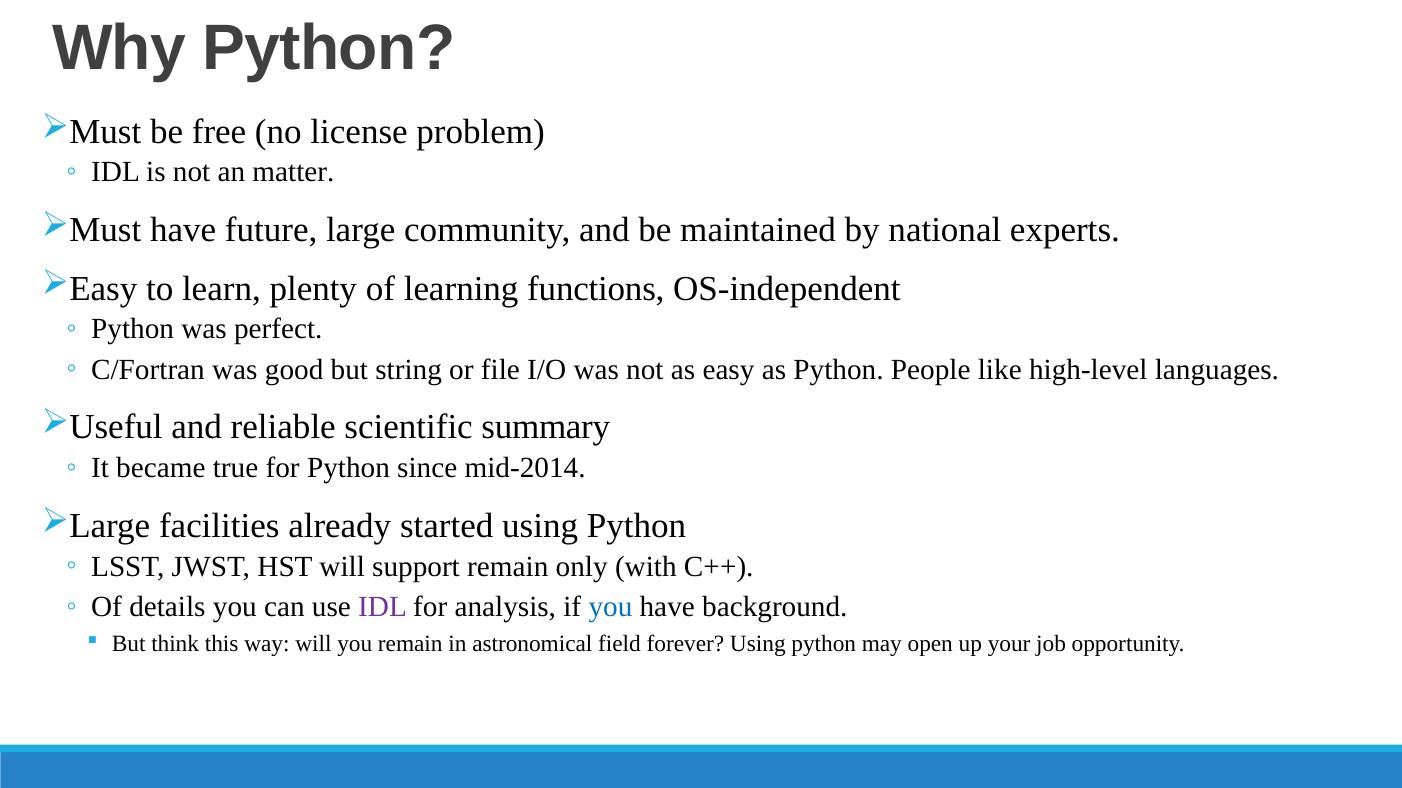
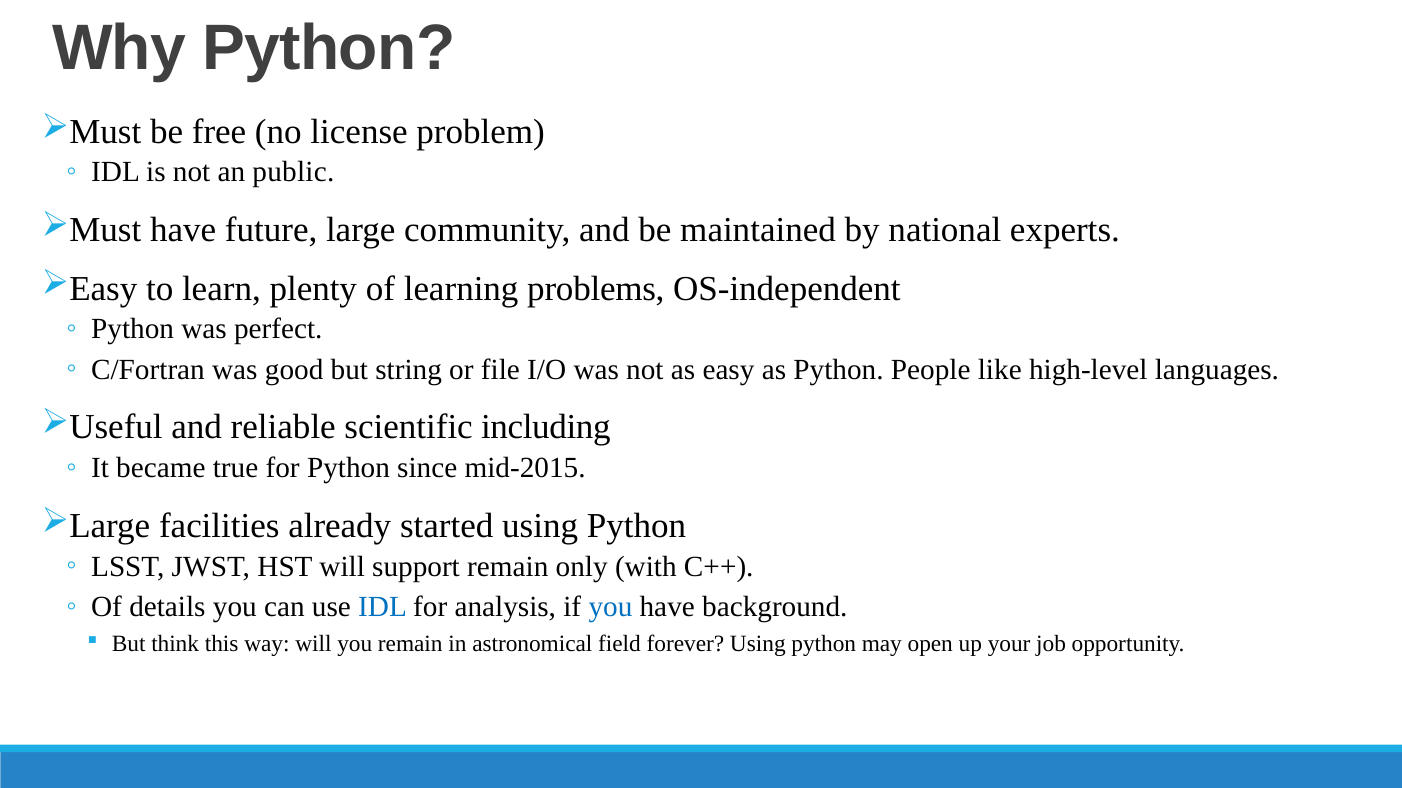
matter: matter -> public (293, 172)
functions: functions -> problems (596, 289)
summary: summary -> including (546, 428)
mid-2014: mid-2014 -> mid-2015 (525, 468)
IDL colour: purple -> blue (383, 607)
